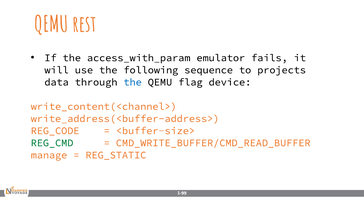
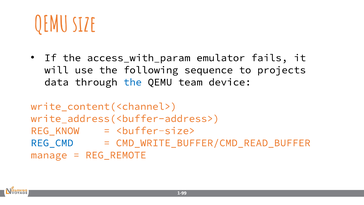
rest: rest -> size (84, 25)
flag: flag -> team (190, 82)
REG_CODE: REG_CODE -> REG_KNOW (55, 131)
REG_CMD colour: green -> blue (52, 143)
REG_STATIC: REG_STATIC -> REG_REMOTE (116, 155)
